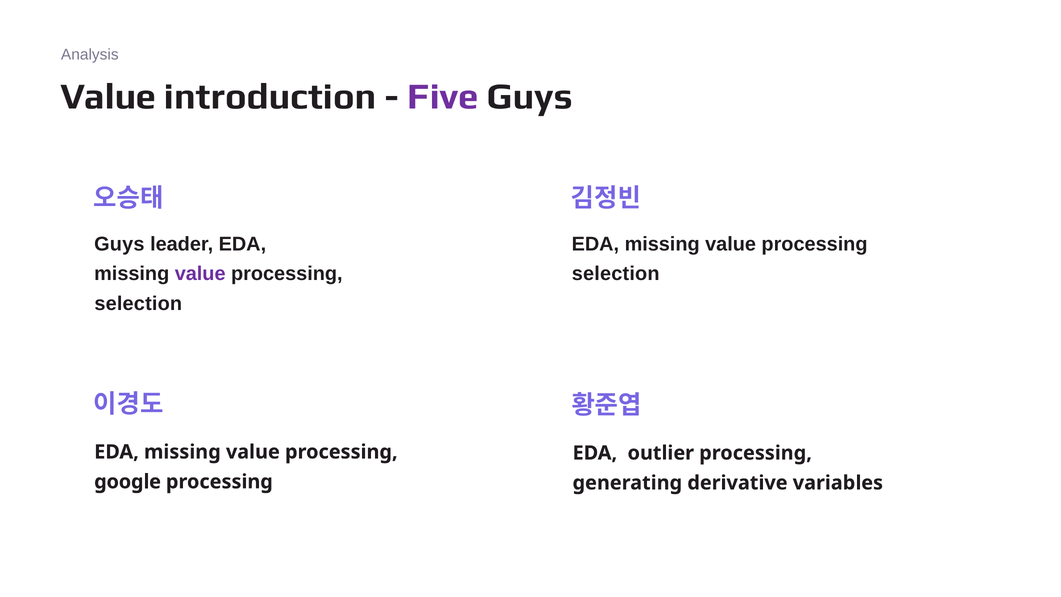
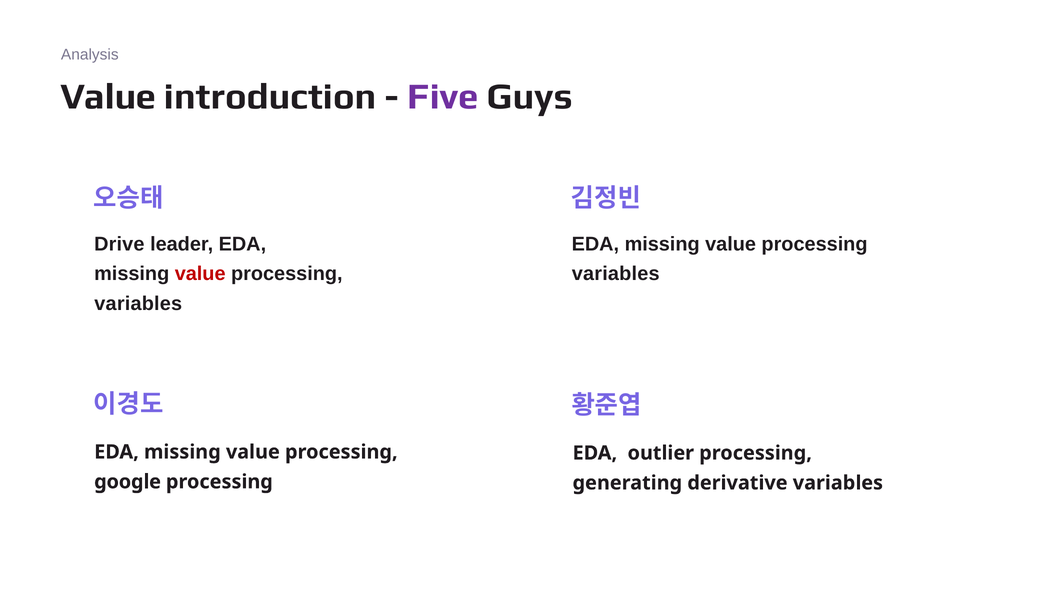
Guys: Guys -> Drive (119, 244)
value colour: purple -> red (200, 274)
selection: selection -> variables (616, 274)
selection: selection -> variables (138, 304)
